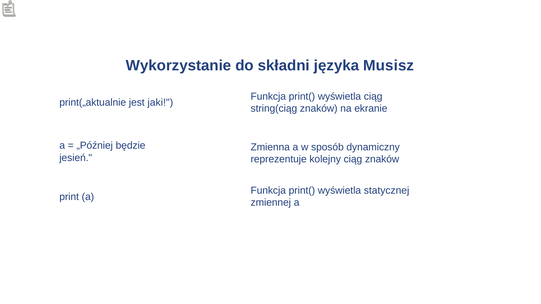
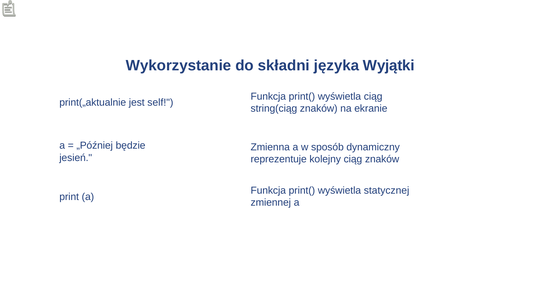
Musisz: Musisz -> Wyjątki (389, 66)
jaki: jaki -> self (160, 103)
